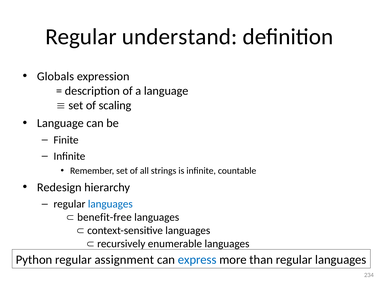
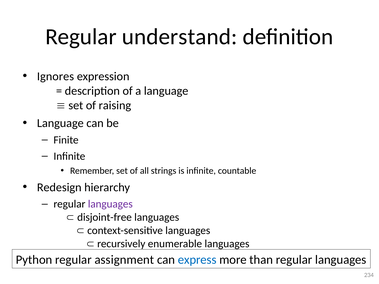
Globals: Globals -> Ignores (55, 76)
scaling: scaling -> raising (115, 105)
languages colour: blue -> purple (110, 204)
benefit-free: benefit-free -> disjoint-free (105, 218)
